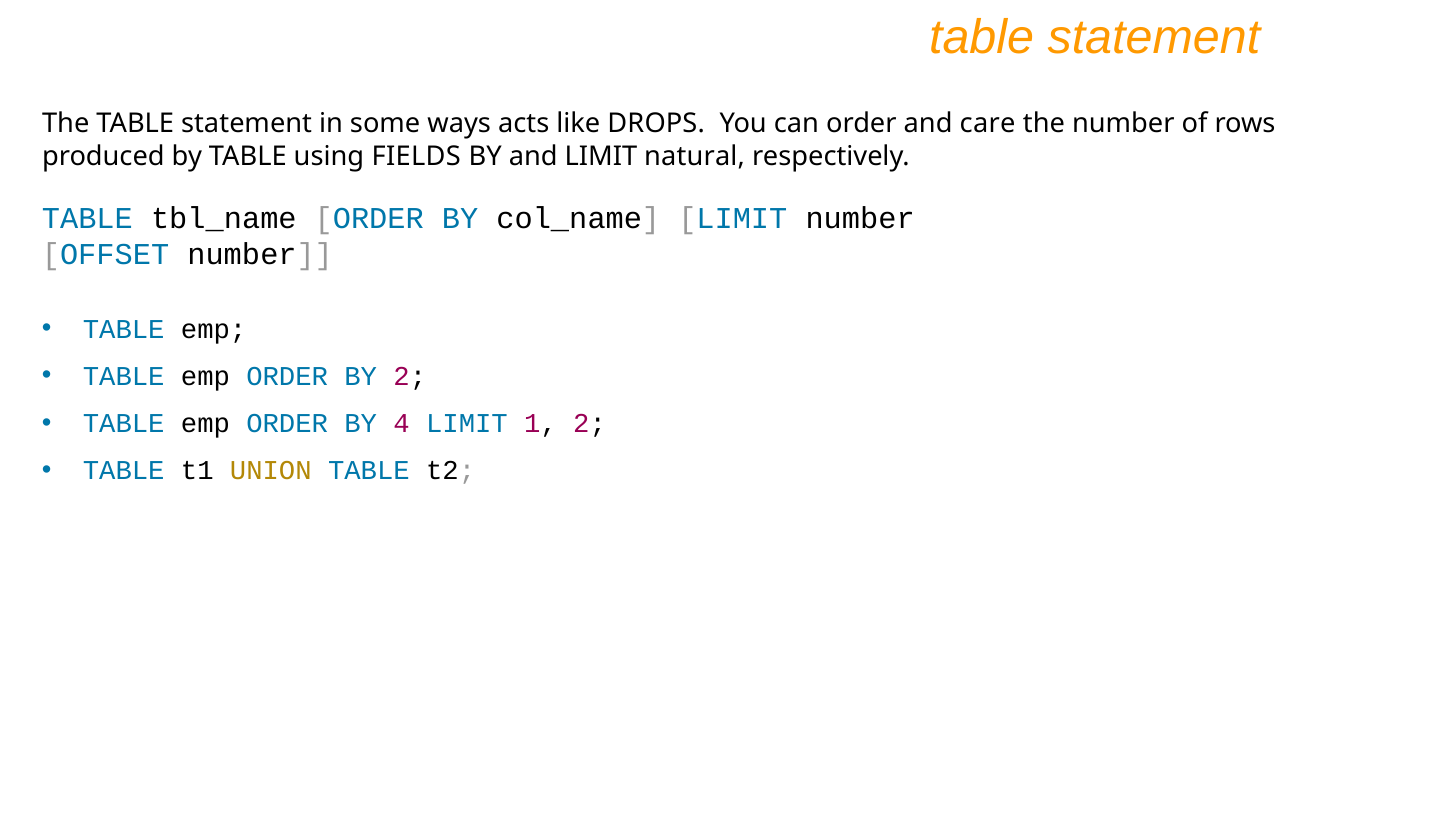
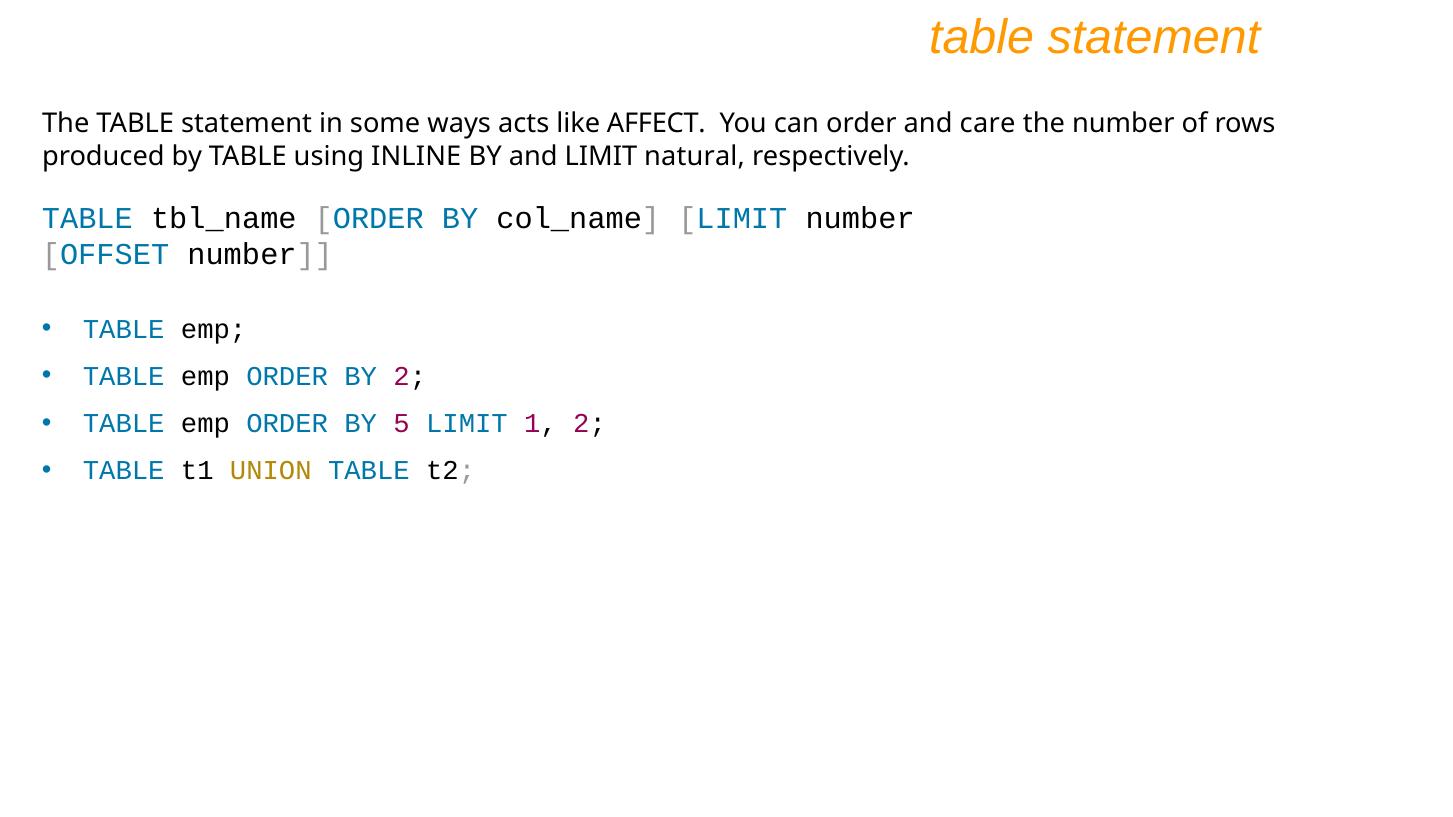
DROPS: DROPS -> AFFECT (656, 123)
FIELDS: FIELDS -> INLINE (416, 156)
4: 4 -> 5 (402, 424)
